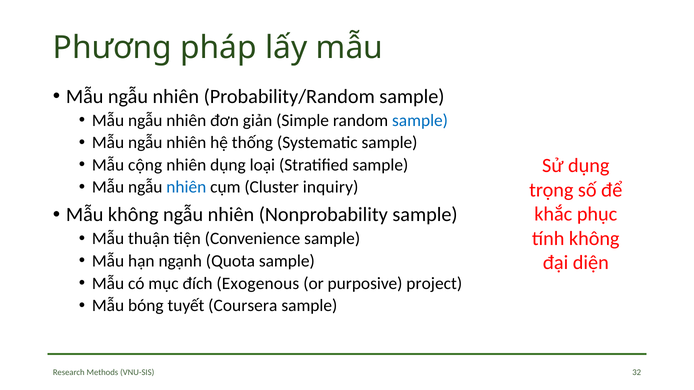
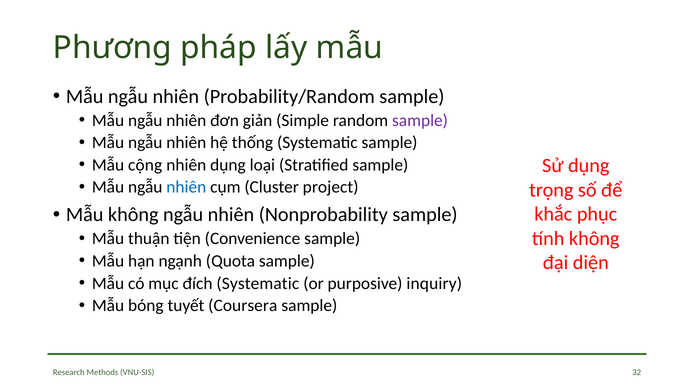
sample colour: blue -> purple (420, 120)
inquiry: inquiry -> project (331, 187)
đích Exogenous: Exogenous -> Systematic (258, 284)
project: project -> inquiry (434, 284)
